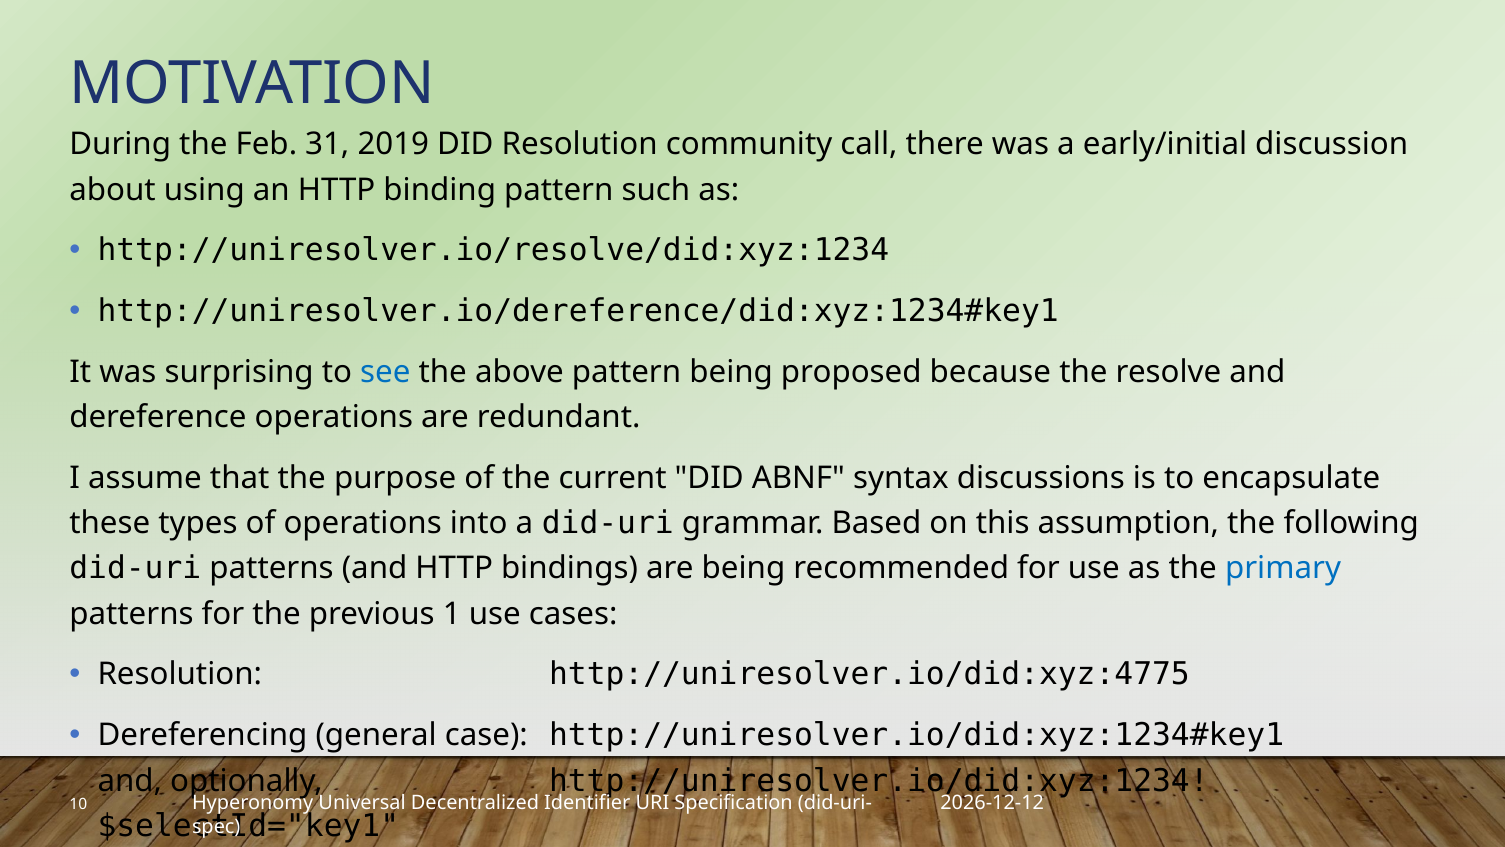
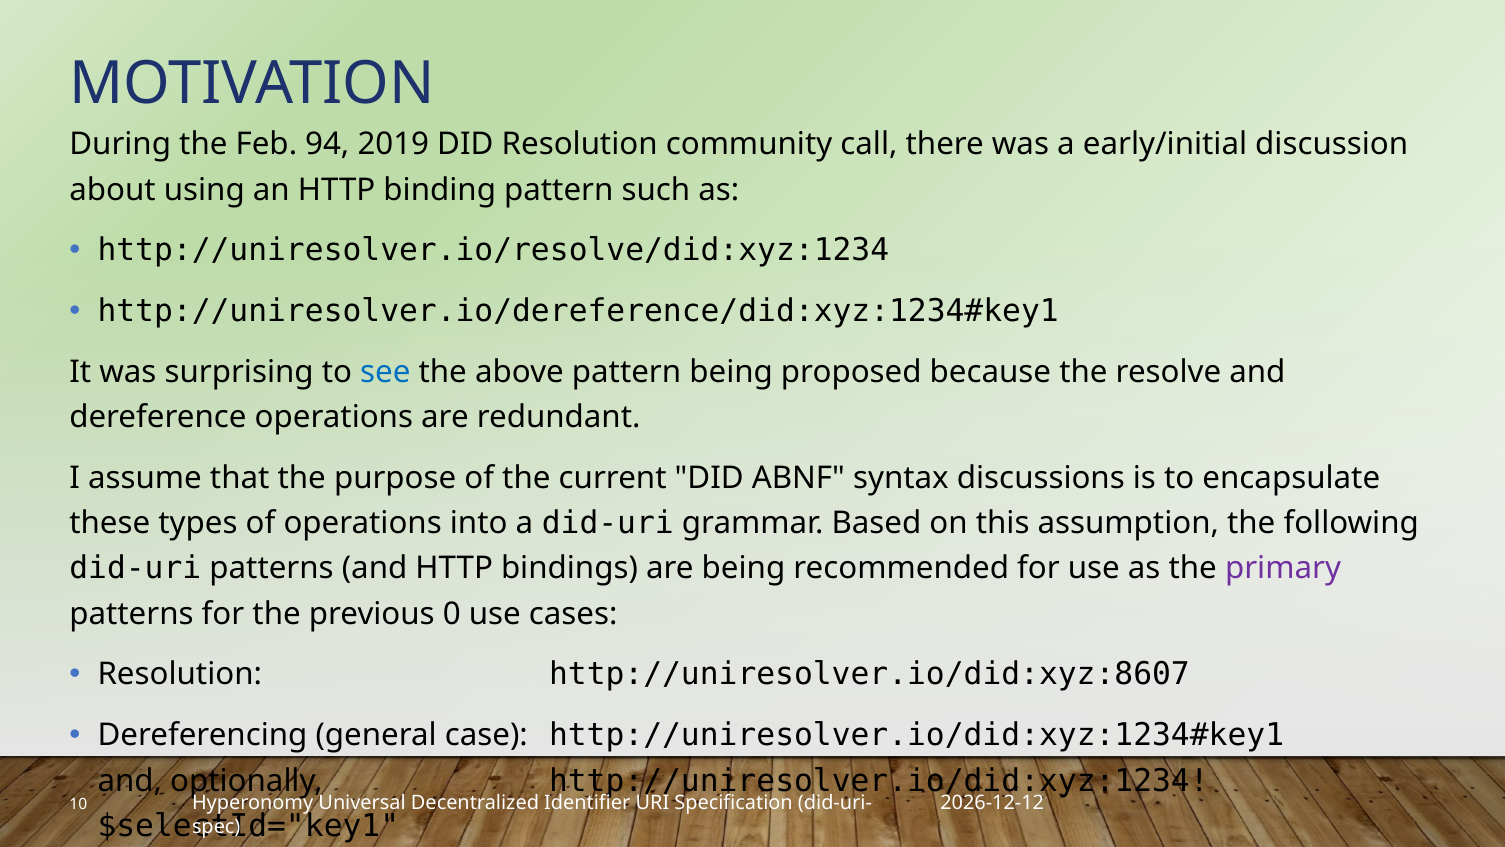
31: 31 -> 94 (327, 144)
primary colour: blue -> purple (1283, 568)
1: 1 -> 0 (452, 613)
http://uniresolver.io/did:xyz:4775: http://uniresolver.io/did:xyz:4775 -> http://uniresolver.io/did:xyz:8607 (869, 674)
